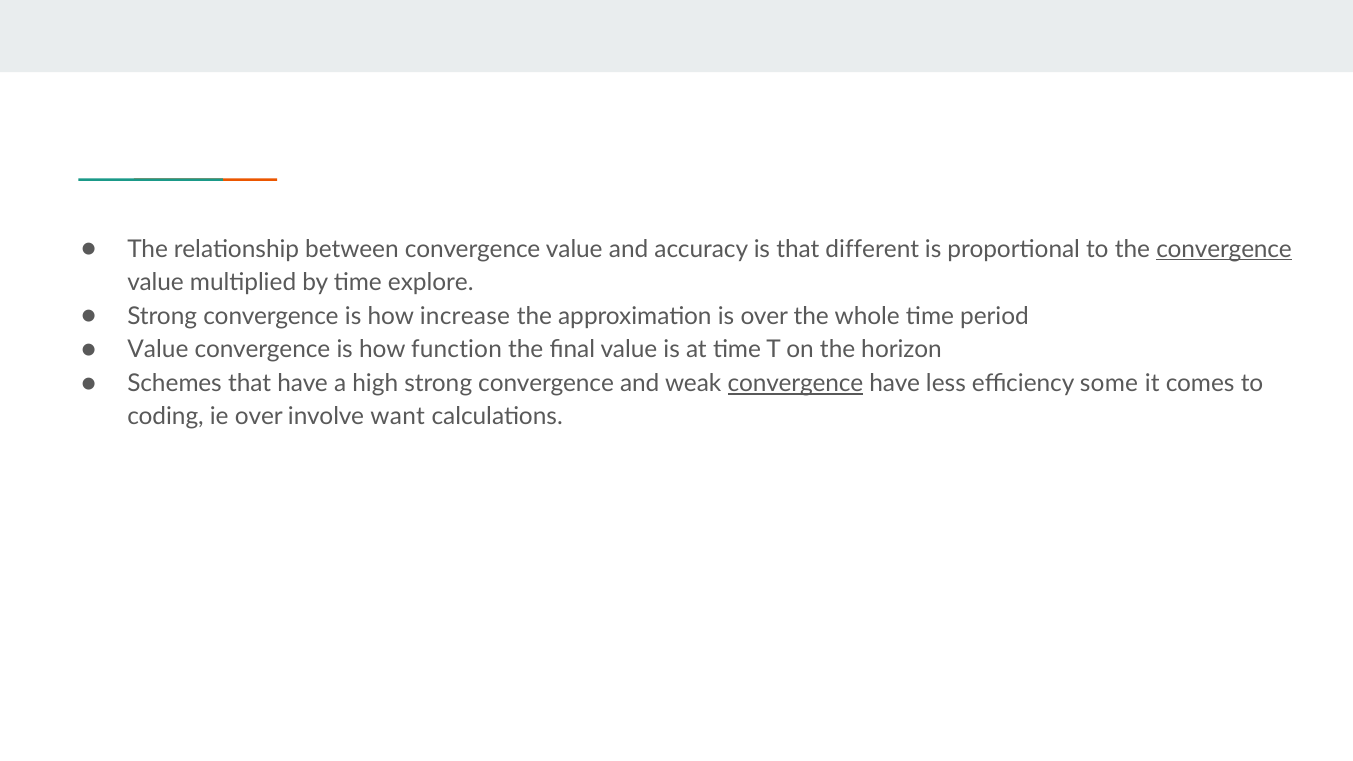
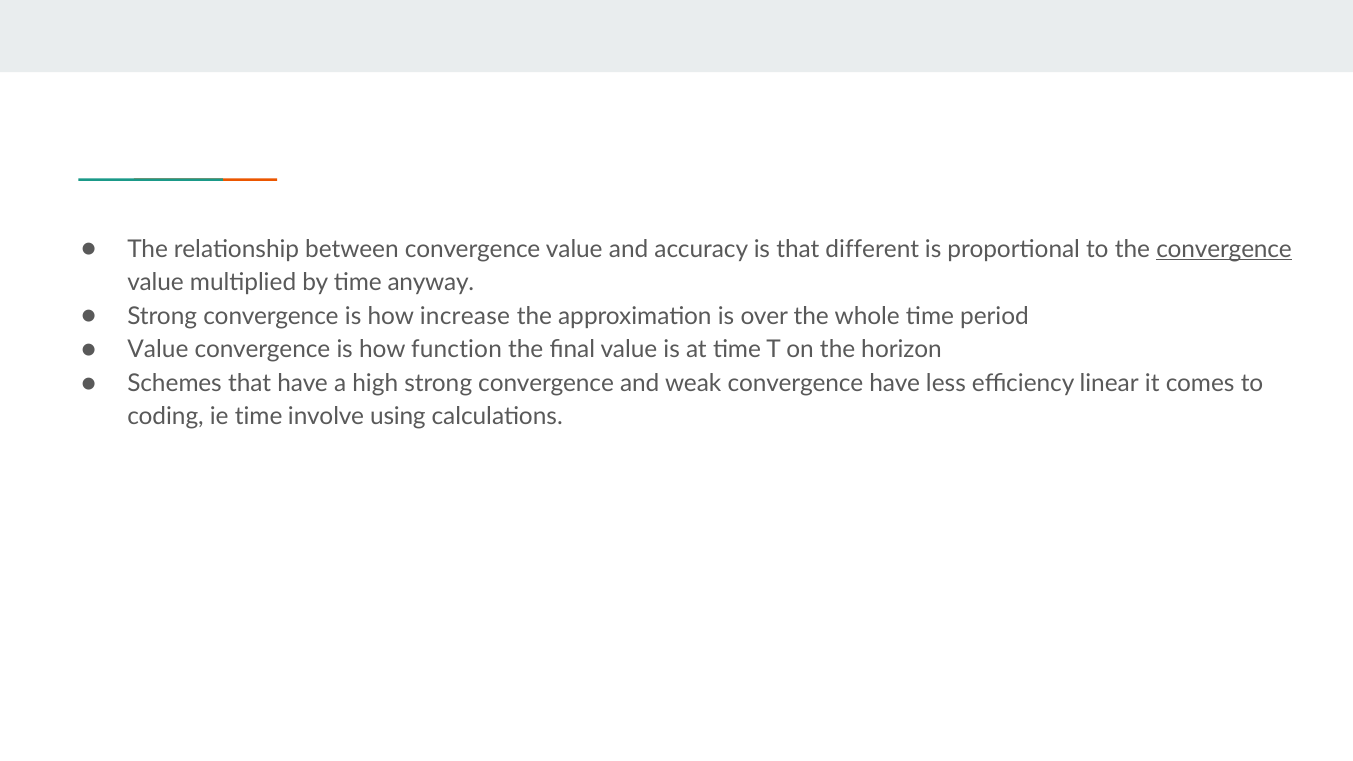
explore: explore -> anyway (431, 283)
convergence underline: present -> none (795, 383)
some: some -> linear (1109, 383)
ie over: over -> time (259, 417)
want: want -> using (398, 417)
